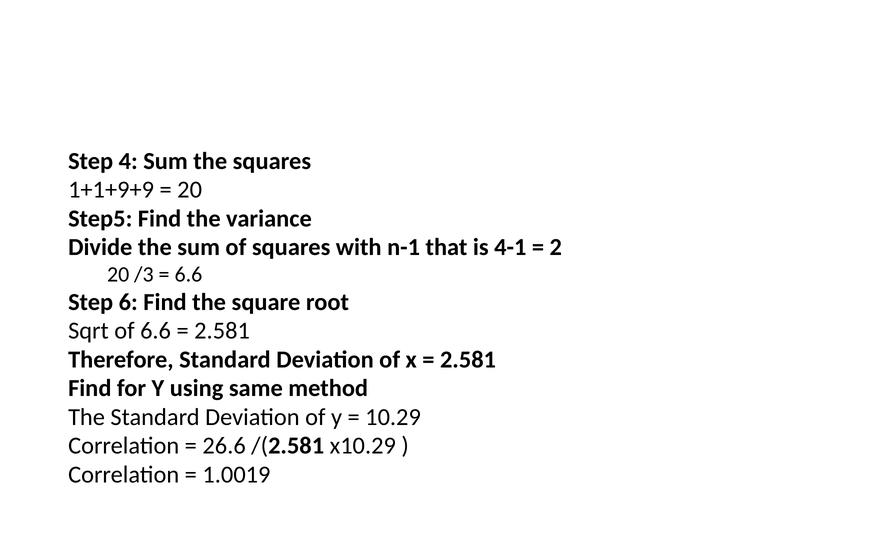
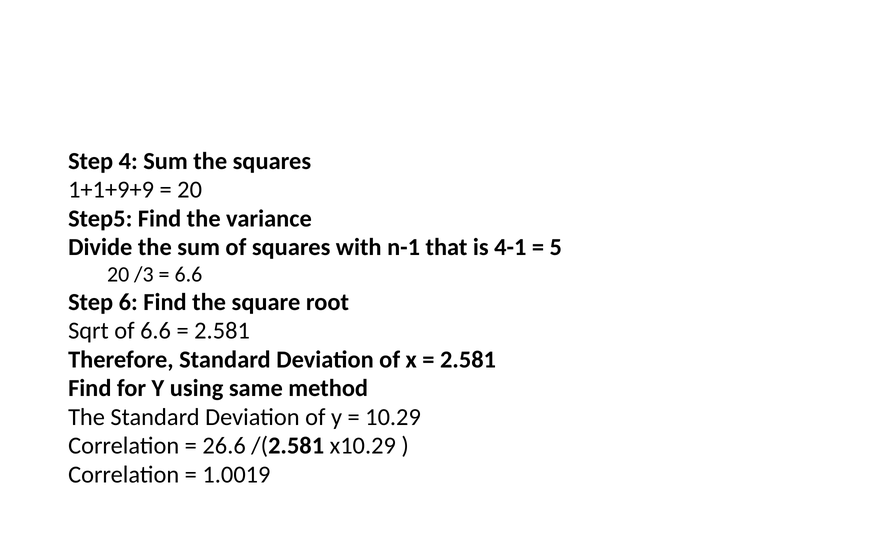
2: 2 -> 5 (556, 247)
